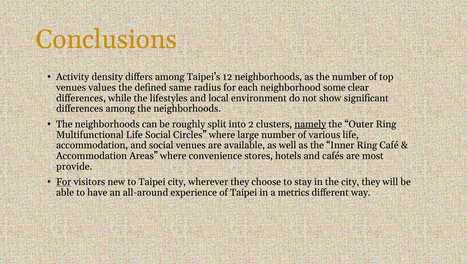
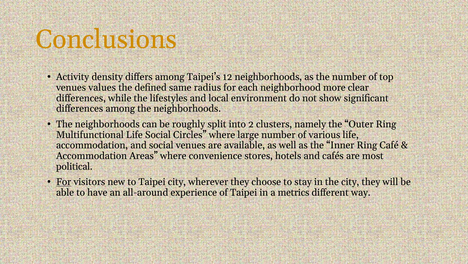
some: some -> more (334, 87)
namely underline: present -> none (310, 124)
provide: provide -> political (74, 166)
